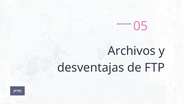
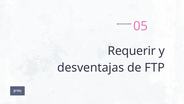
Archivos: Archivos -> Requerir (132, 51)
